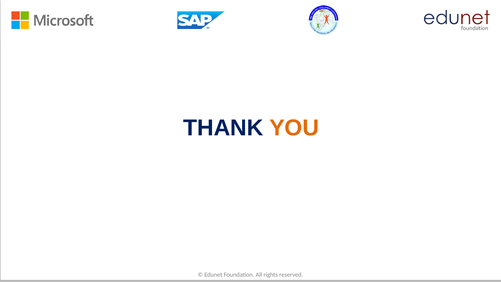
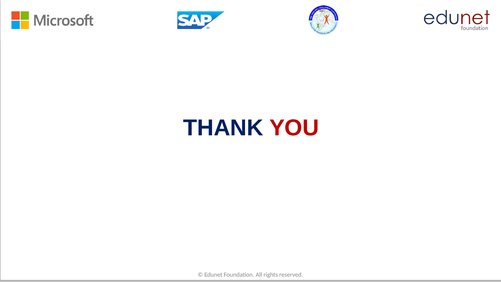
YOU colour: orange -> red (294, 128)
